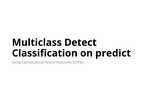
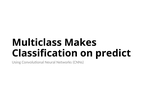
Detect: Detect -> Makes (80, 42)
